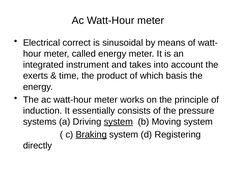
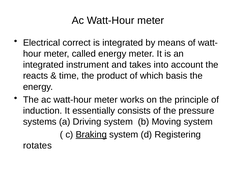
is sinusoidal: sinusoidal -> integrated (123, 43)
exerts: exerts -> reacts (35, 76)
system underline: present -> none (118, 122)
directly: directly -> rotates (37, 146)
